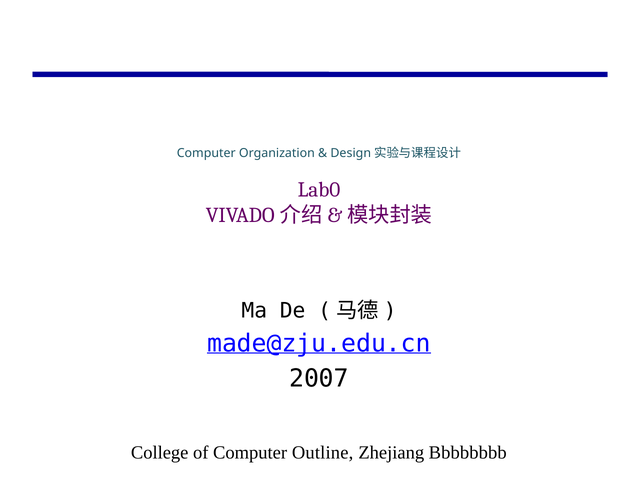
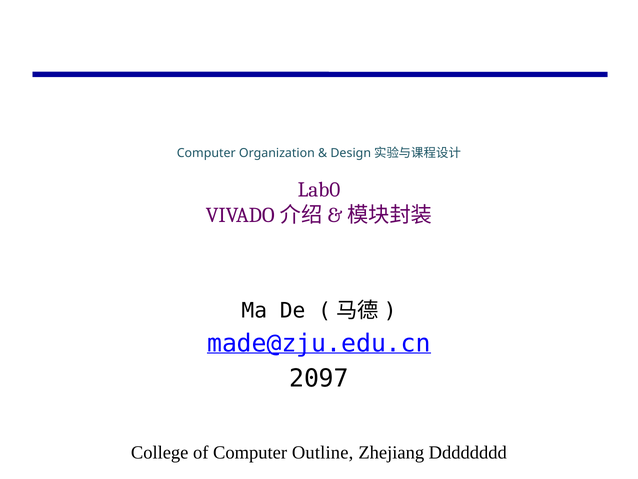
2007: 2007 -> 2097 (319, 378)
Bbbbbbbb: Bbbbbbbb -> Dddddddd (468, 452)
